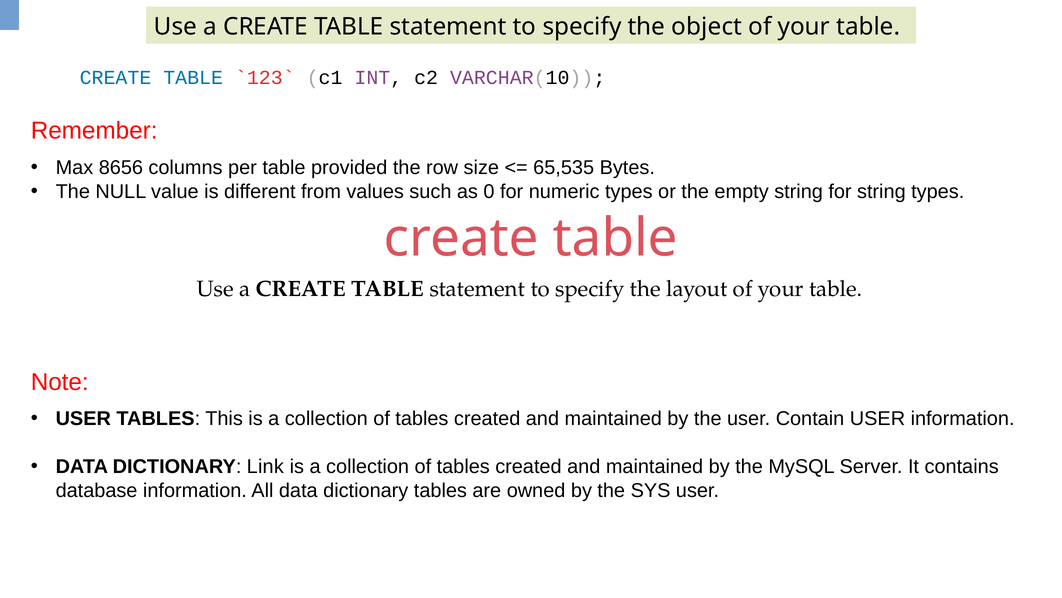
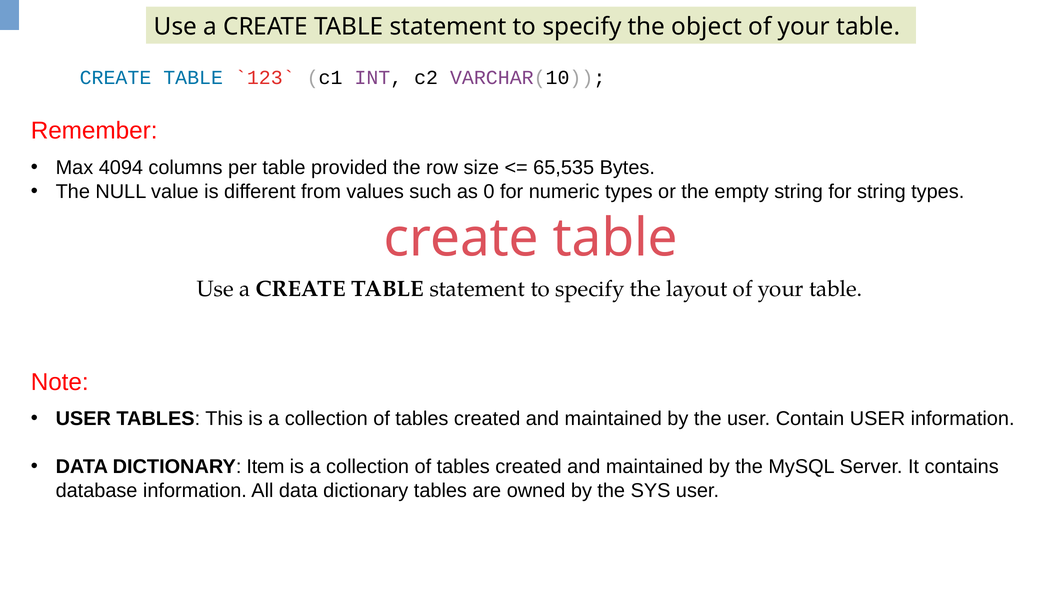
8656: 8656 -> 4094 (121, 168)
Link: Link -> Item (265, 466)
